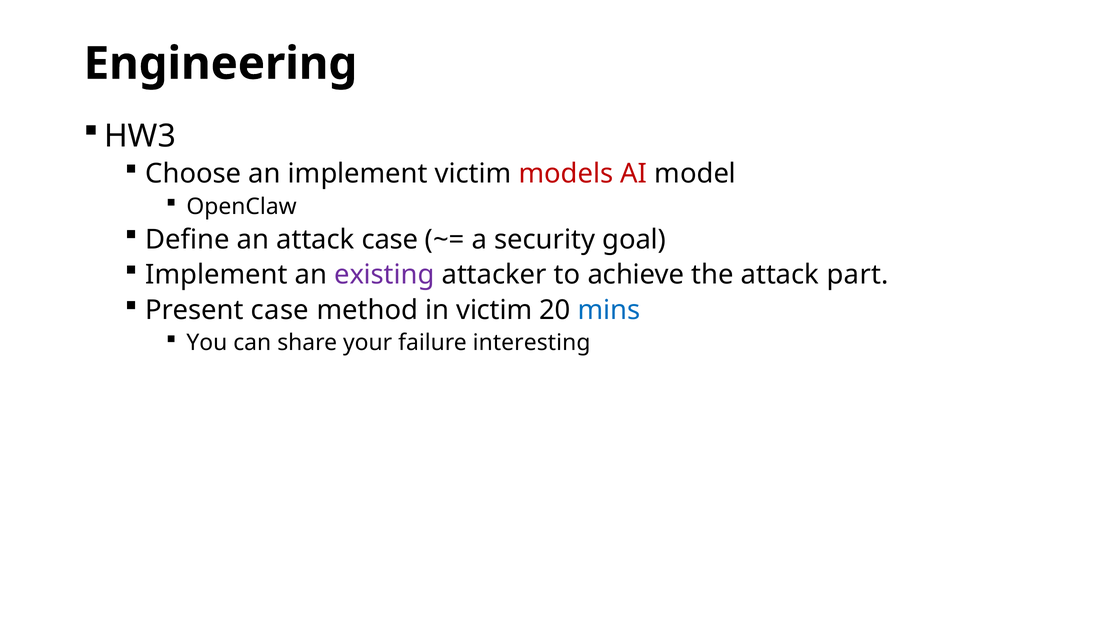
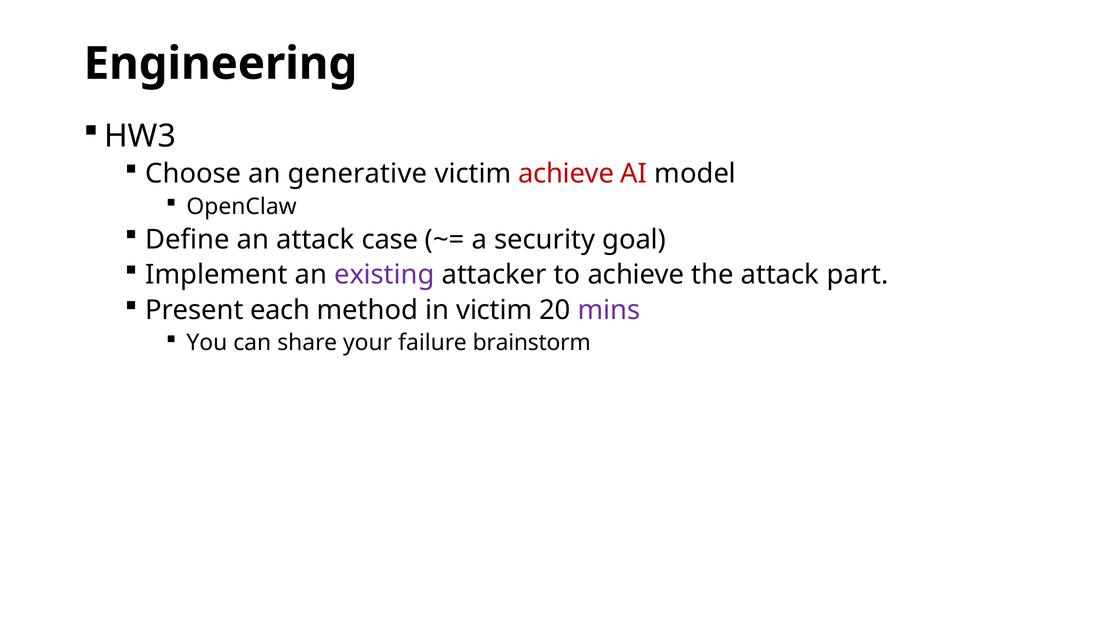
an implement: implement -> generative (358, 174)
victim models: models -> achieve (566, 174)
Present case: case -> each (280, 310)
mins colour: blue -> purple (609, 310)
interesting: interesting -> brainstorm (532, 343)
